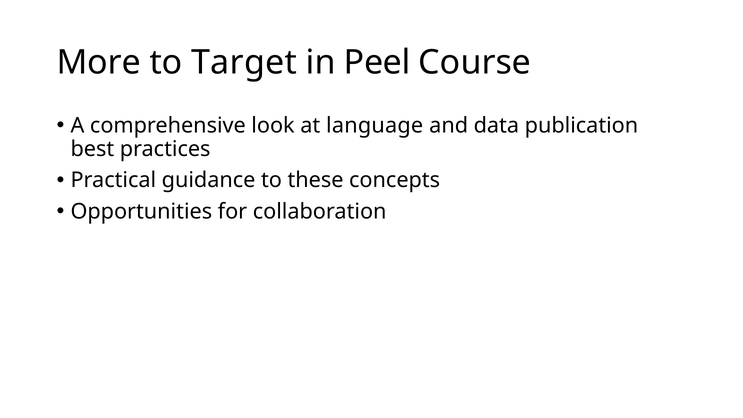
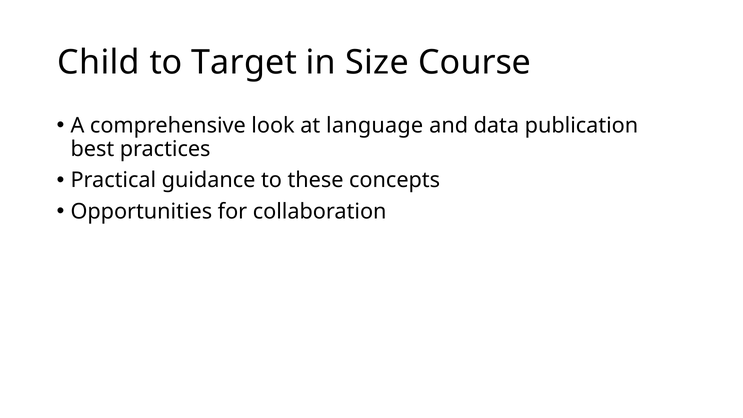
More: More -> Child (99, 62)
Peel: Peel -> Size (377, 62)
